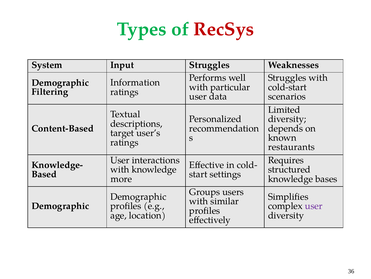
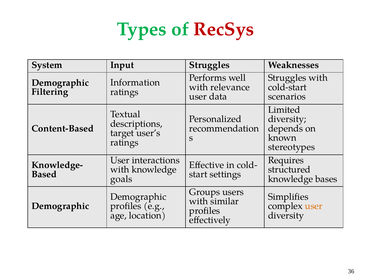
particular: particular -> relevance (230, 87)
restaurants: restaurants -> stereotypes (292, 147)
more: more -> goals (121, 178)
user colour: purple -> orange (314, 206)
